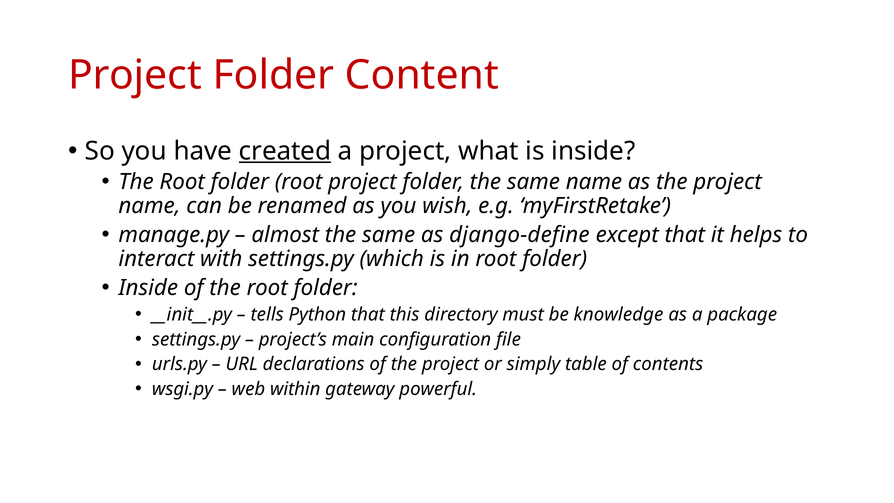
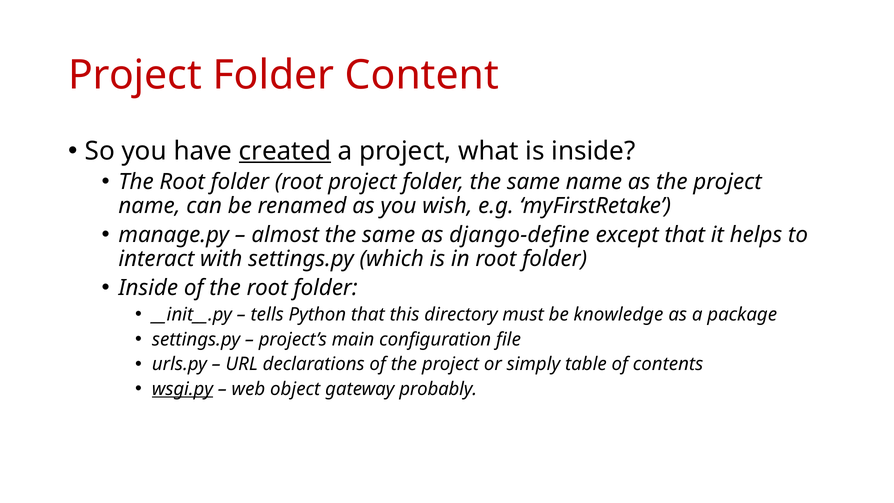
wsgi.py underline: none -> present (182, 389)
within: within -> object (295, 389)
powerful: powerful -> probably (438, 389)
